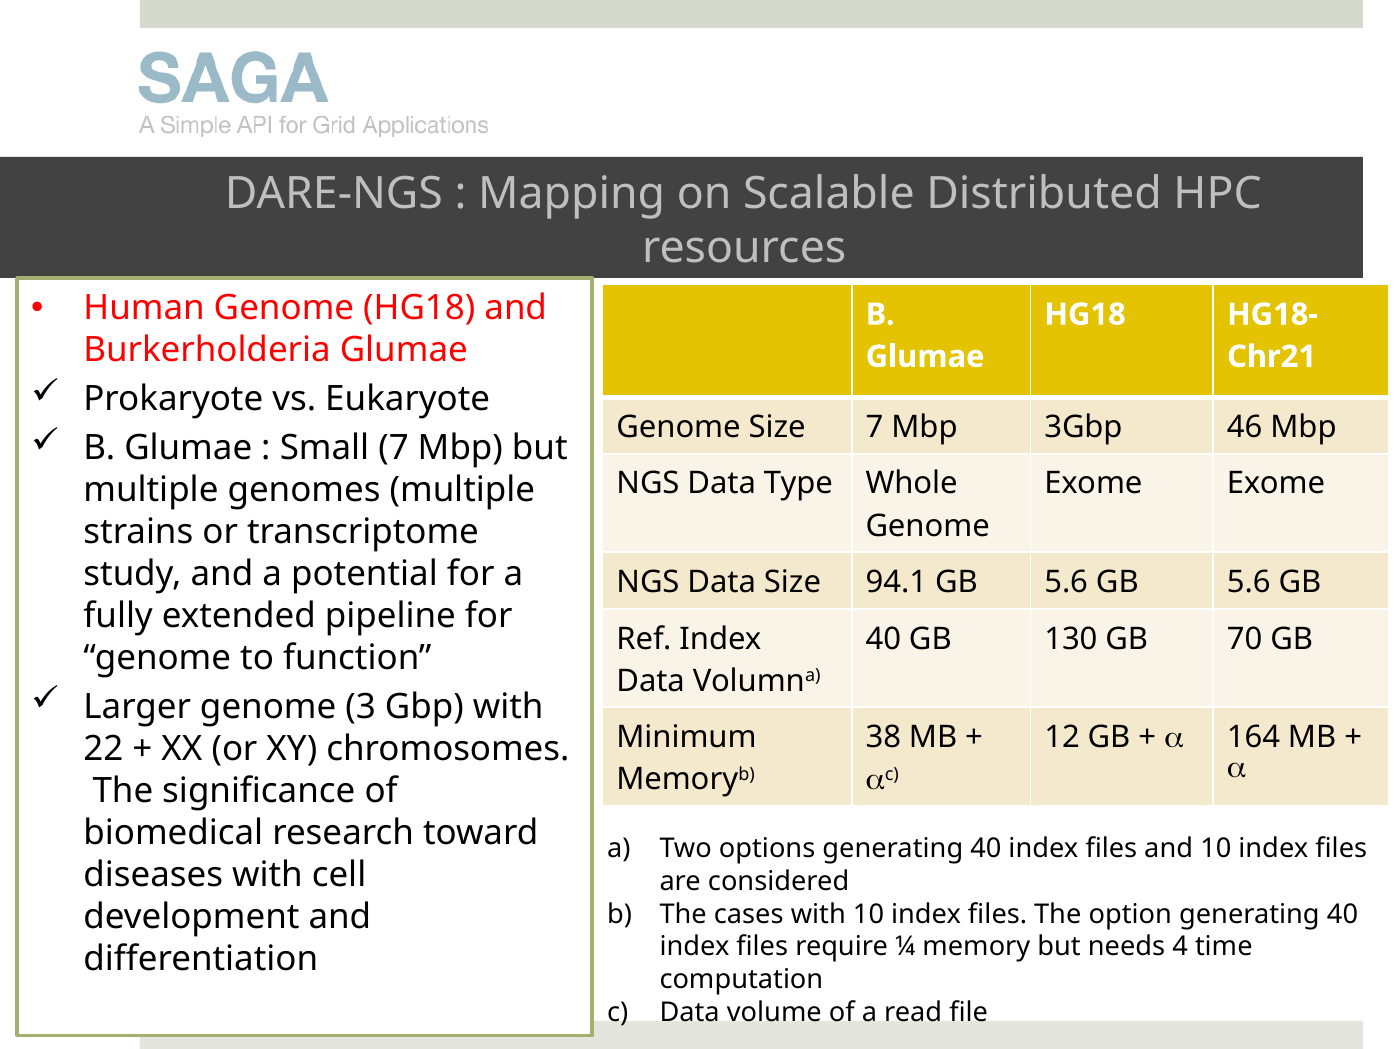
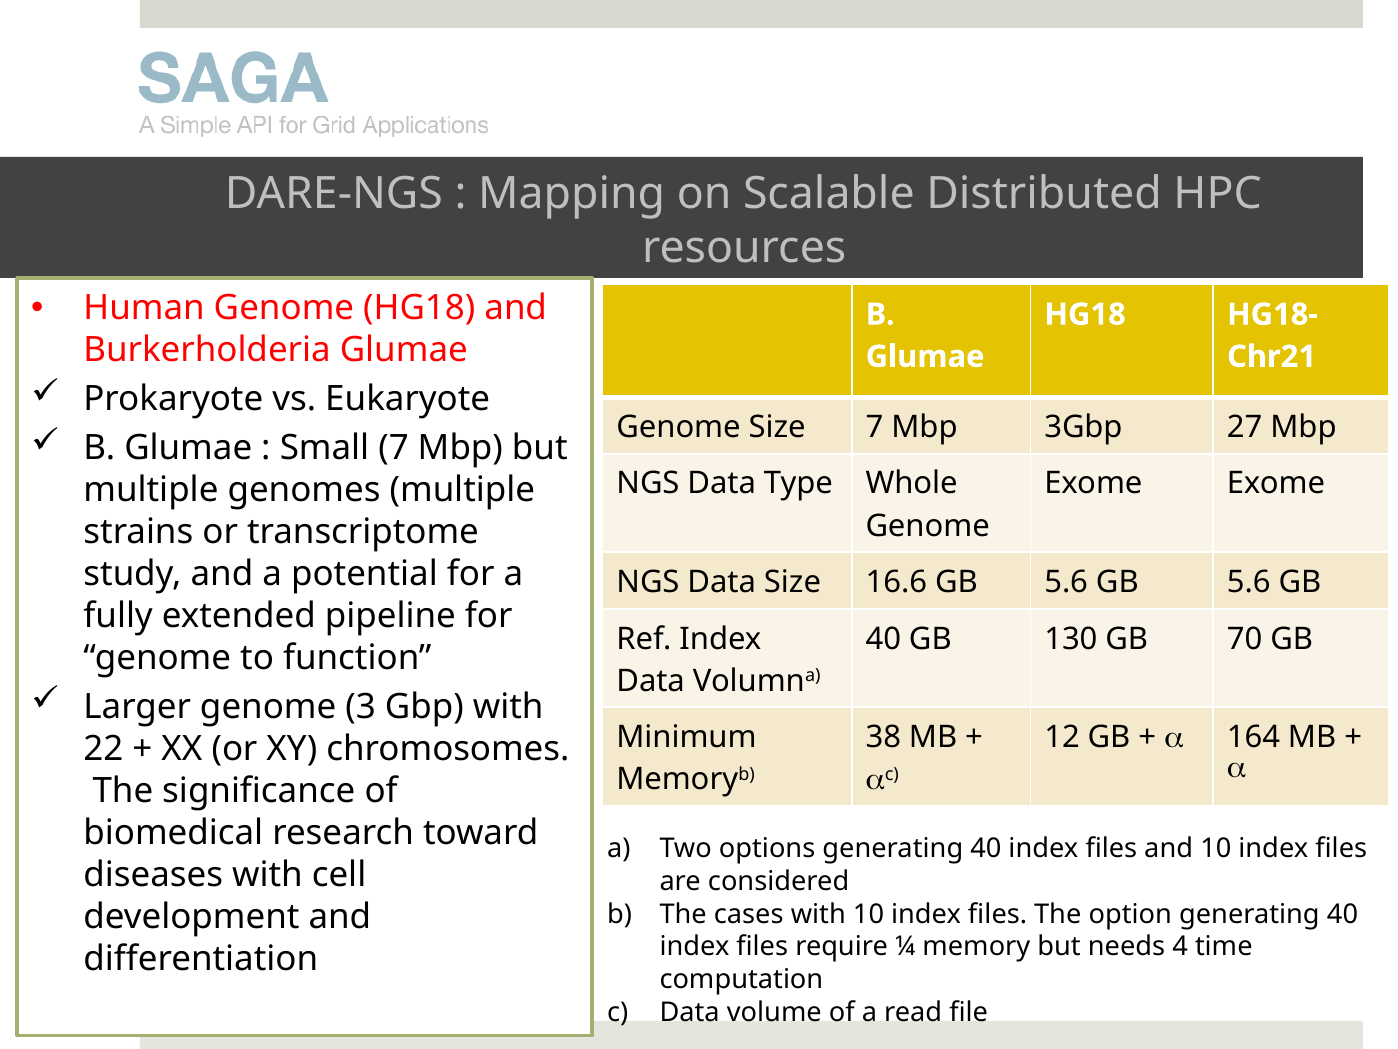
46: 46 -> 27 (1245, 427)
94.1: 94.1 -> 16.6 (896, 582)
